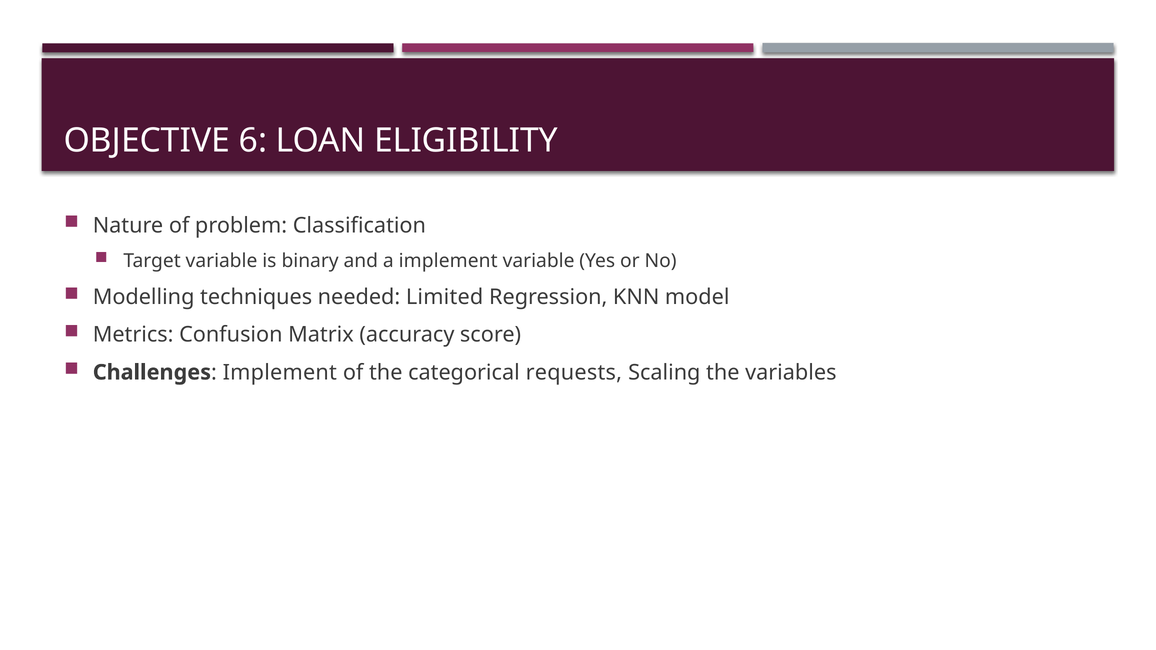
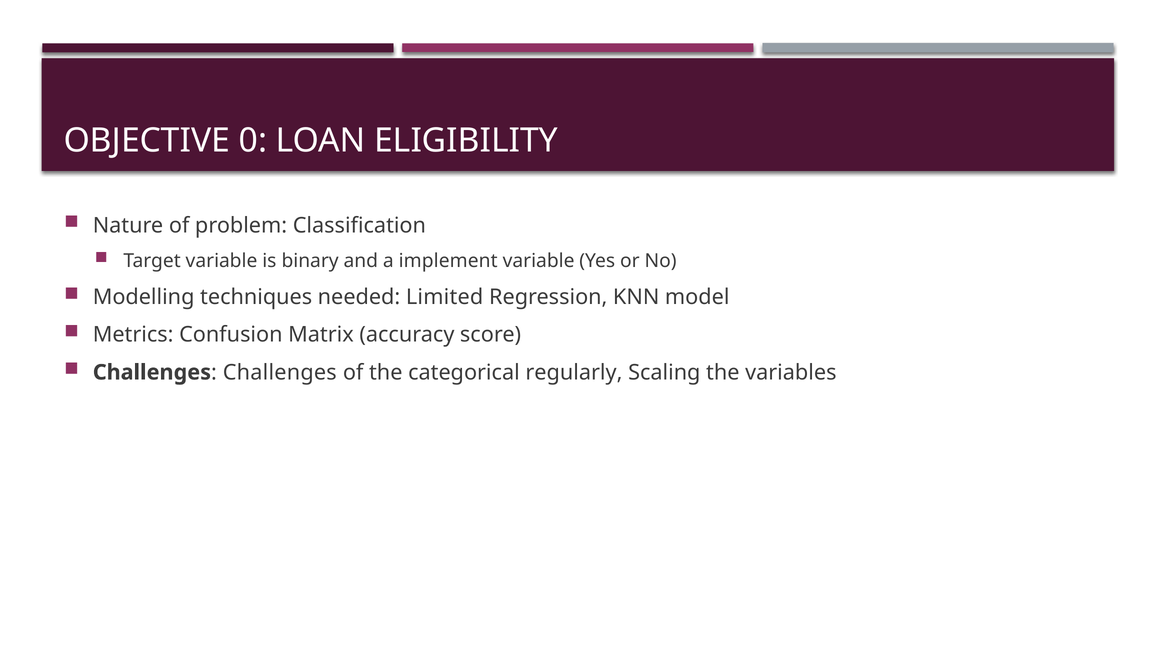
6: 6 -> 0 (253, 140)
Implement: Implement -> Challenges (280, 373)
requests: requests -> regularly (574, 373)
